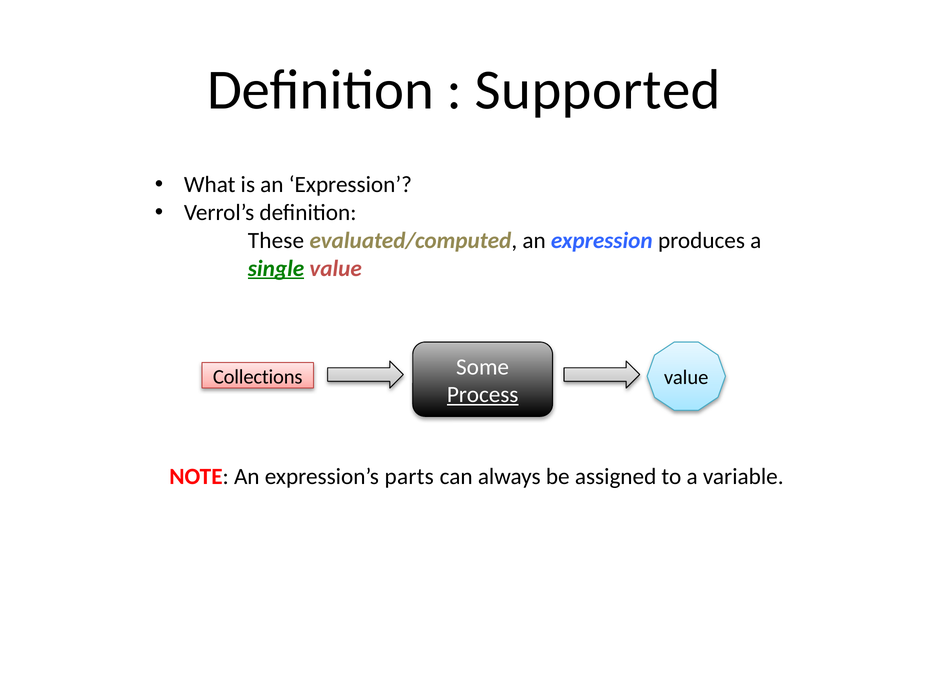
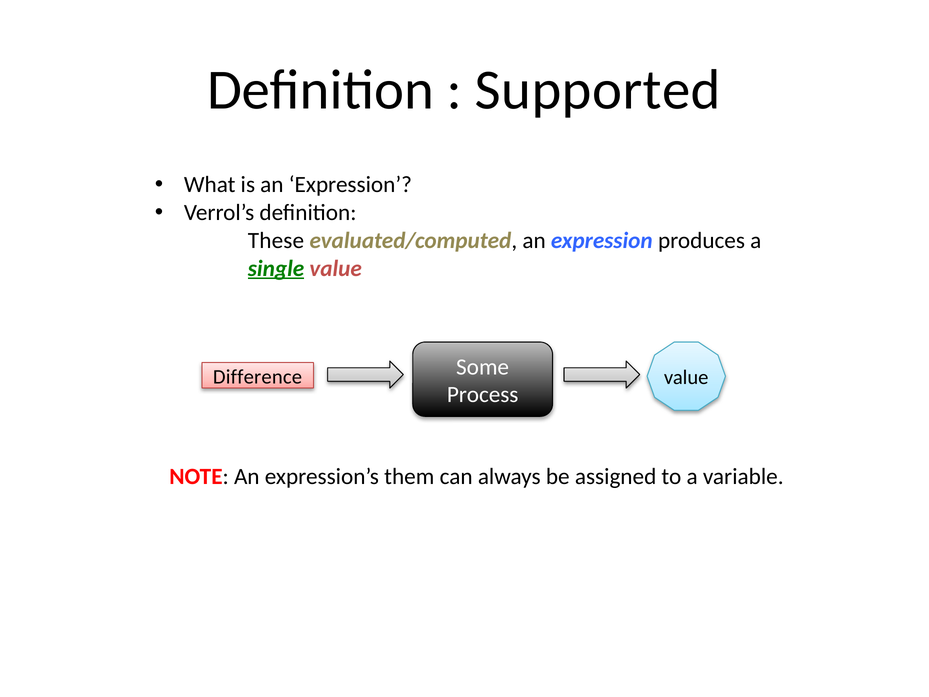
Collections: Collections -> Difference (257, 377)
Process underline: present -> none (483, 395)
parts: parts -> them (409, 477)
